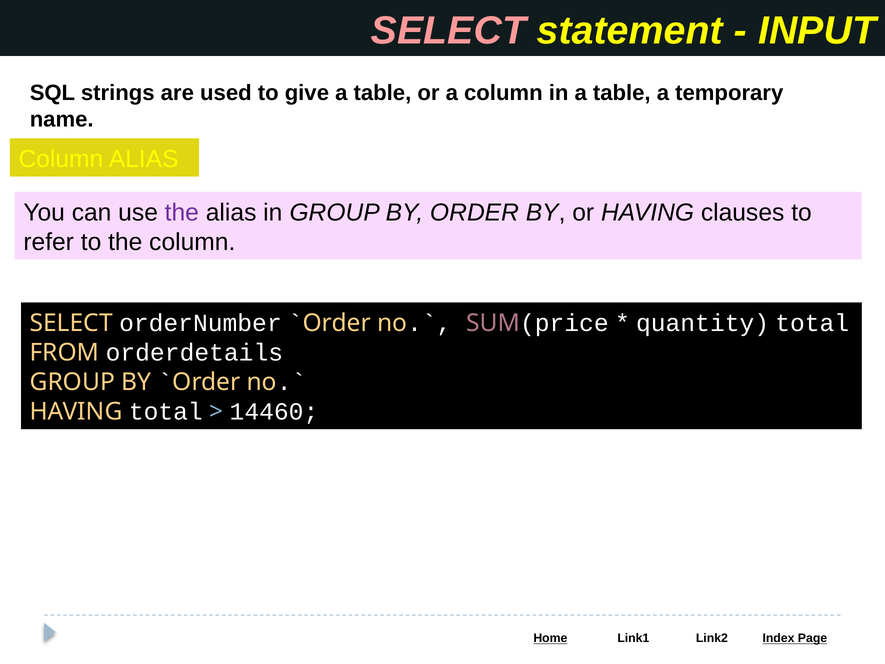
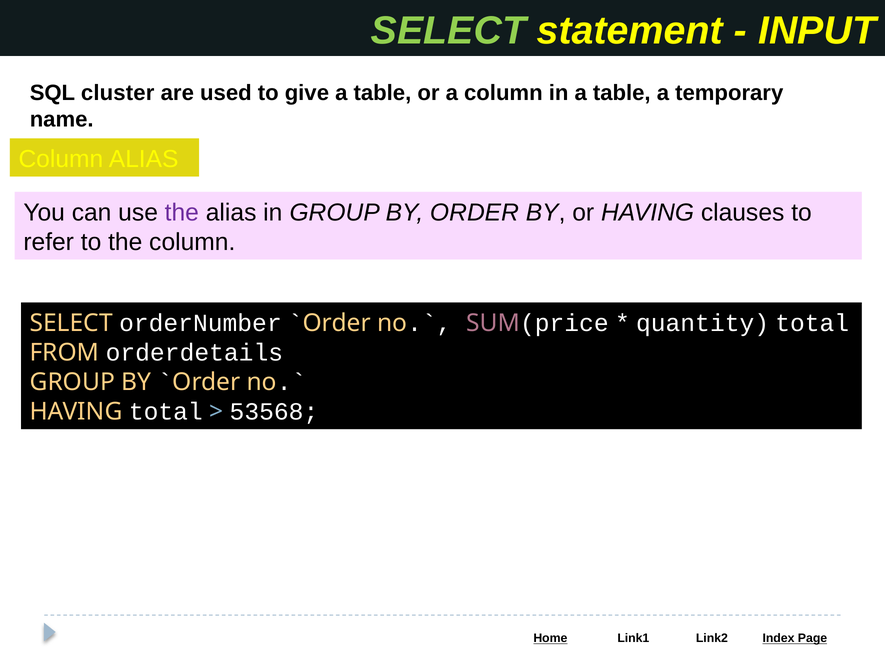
SELECT colour: pink -> light green (448, 31)
strings: strings -> cluster (118, 93)
14460: 14460 -> 53568 (274, 412)
